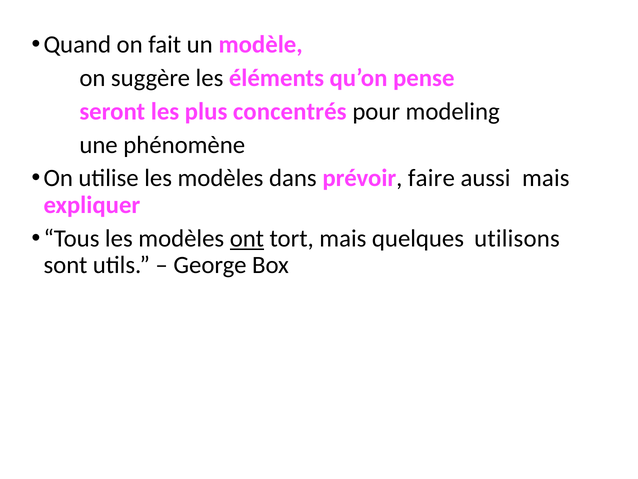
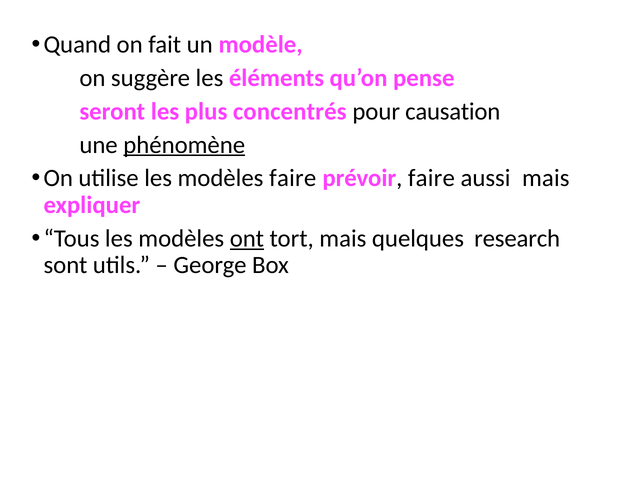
modeling: modeling -> causation (453, 111)
phénomène underline: none -> present (184, 145)
modèles dans: dans -> faire (293, 178)
utilisons: utilisons -> research (517, 238)
